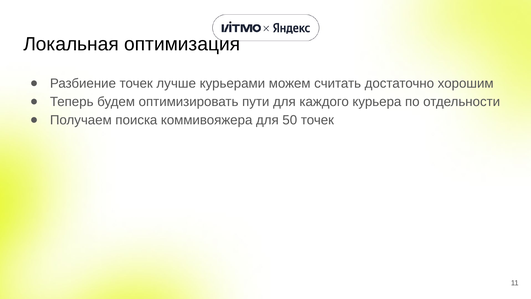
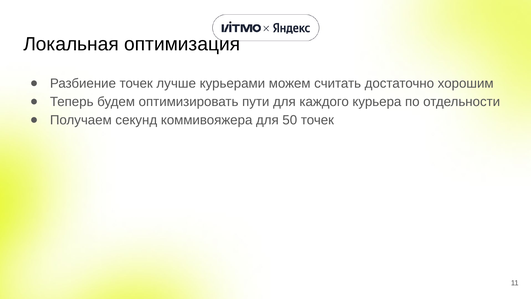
поиска: поиска -> секунд (136, 120)
